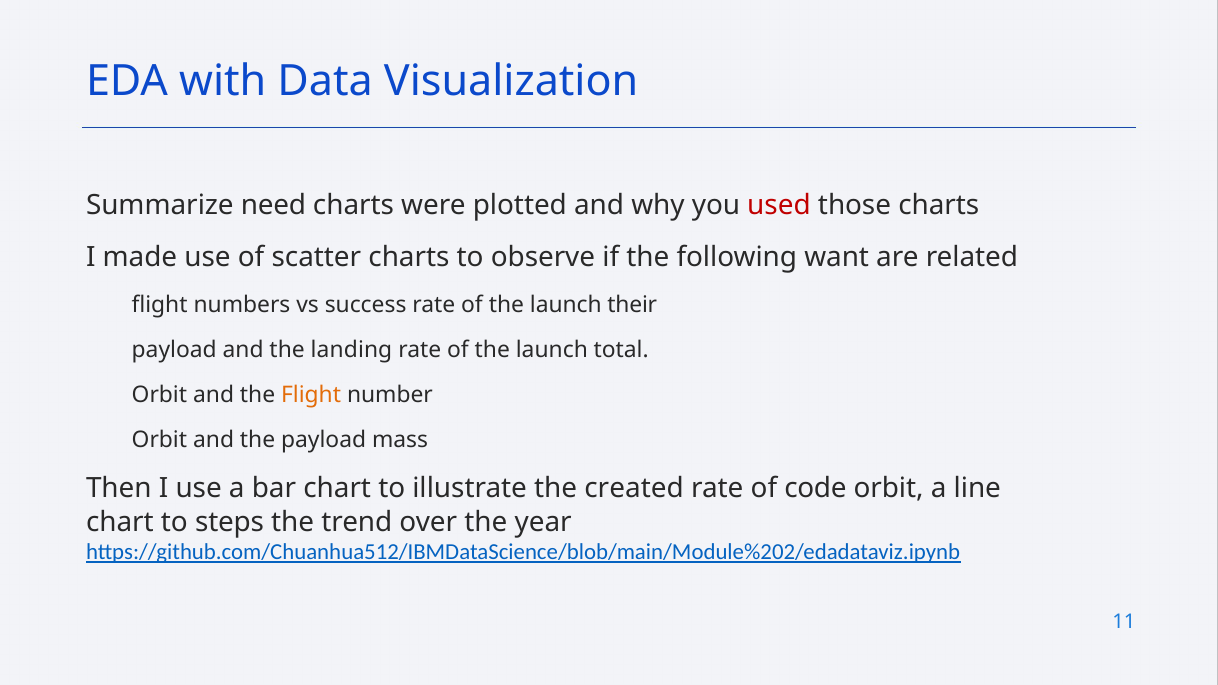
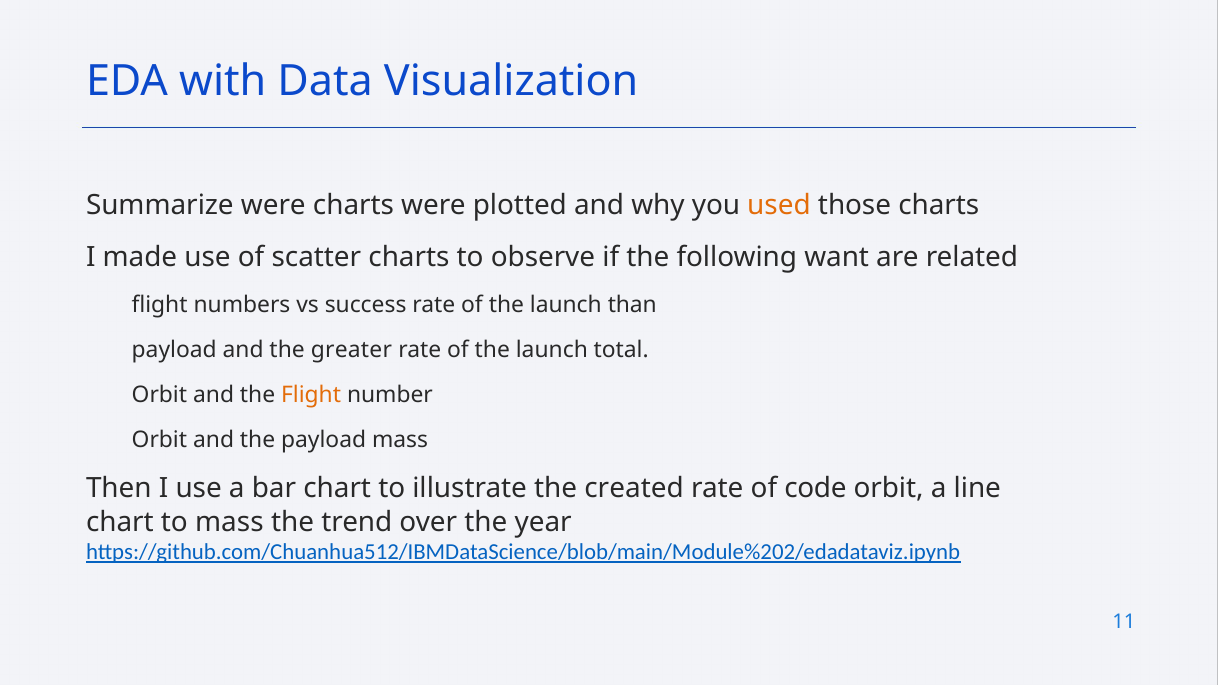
Summarize need: need -> were (273, 206)
used colour: red -> orange (779, 206)
their: their -> than (632, 305)
landing: landing -> greater (351, 350)
to steps: steps -> mass (229, 522)
